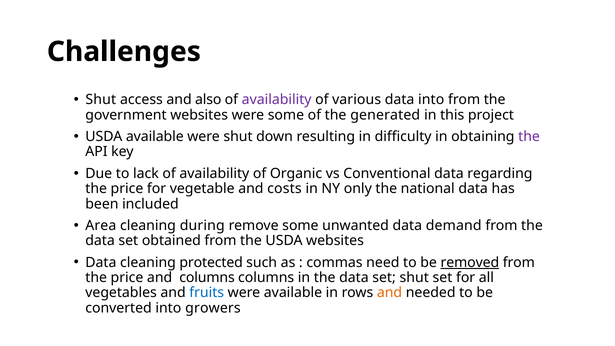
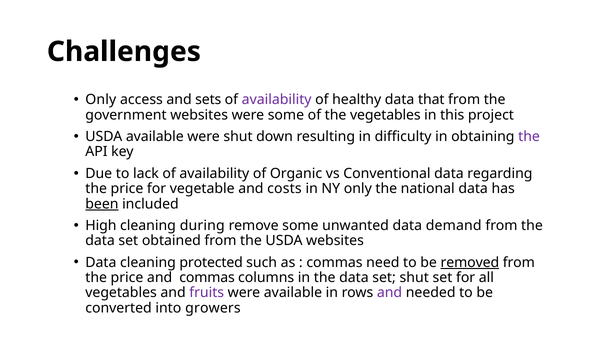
Shut: Shut -> Only (101, 100)
also: also -> sets (208, 100)
various: various -> healthy (357, 100)
data into: into -> that (431, 100)
the generated: generated -> vegetables (385, 115)
been underline: none -> present (102, 204)
Area: Area -> High (101, 225)
and columns: columns -> commas (207, 278)
fruits colour: blue -> purple (207, 293)
and colour: orange -> purple (390, 293)
